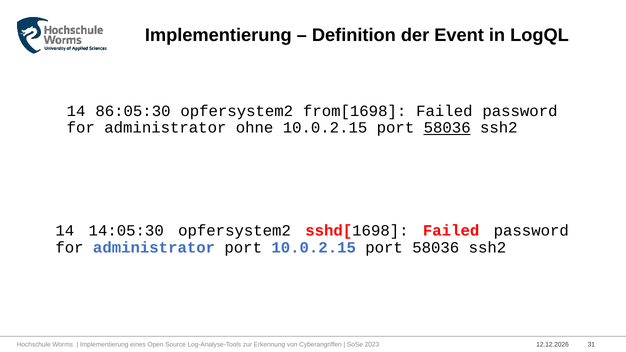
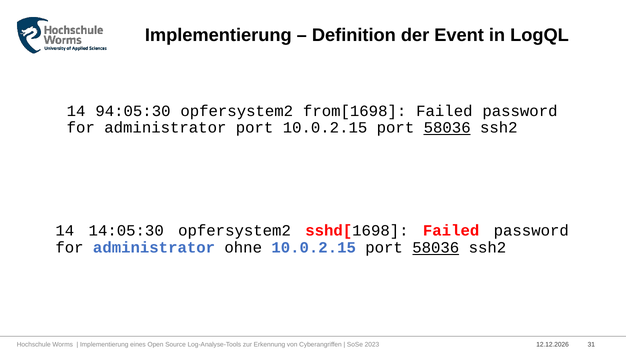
86:05:30: 86:05:30 -> 94:05:30 (133, 111)
administrator ohne: ohne -> port (255, 128)
administrator port: port -> ohne (243, 248)
58036 underline: none -> present (436, 248)
